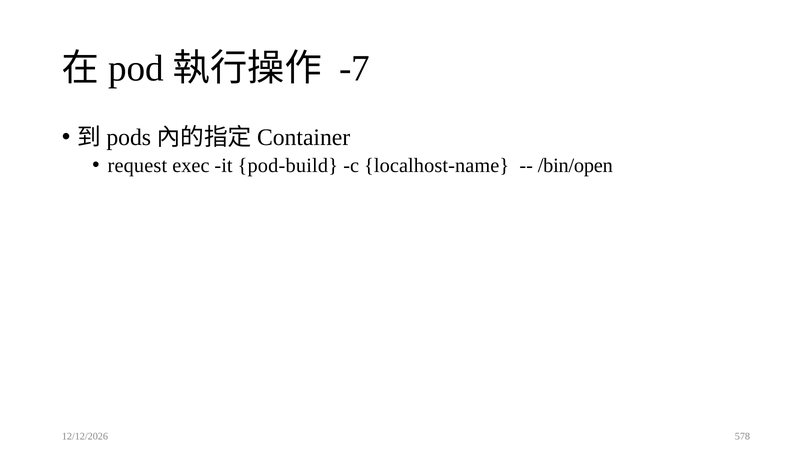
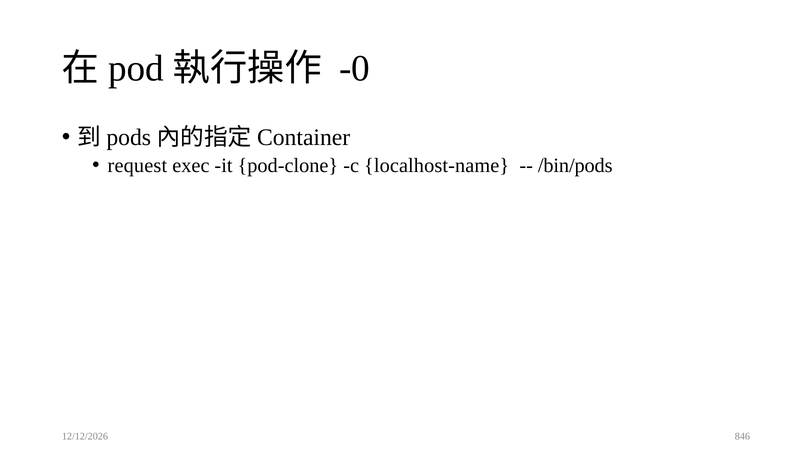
-7: -7 -> -0 (355, 68)
pod-build: pod-build -> pod-clone (288, 165)
/bin/open: /bin/open -> /bin/pods (575, 165)
578: 578 -> 846 (742, 436)
